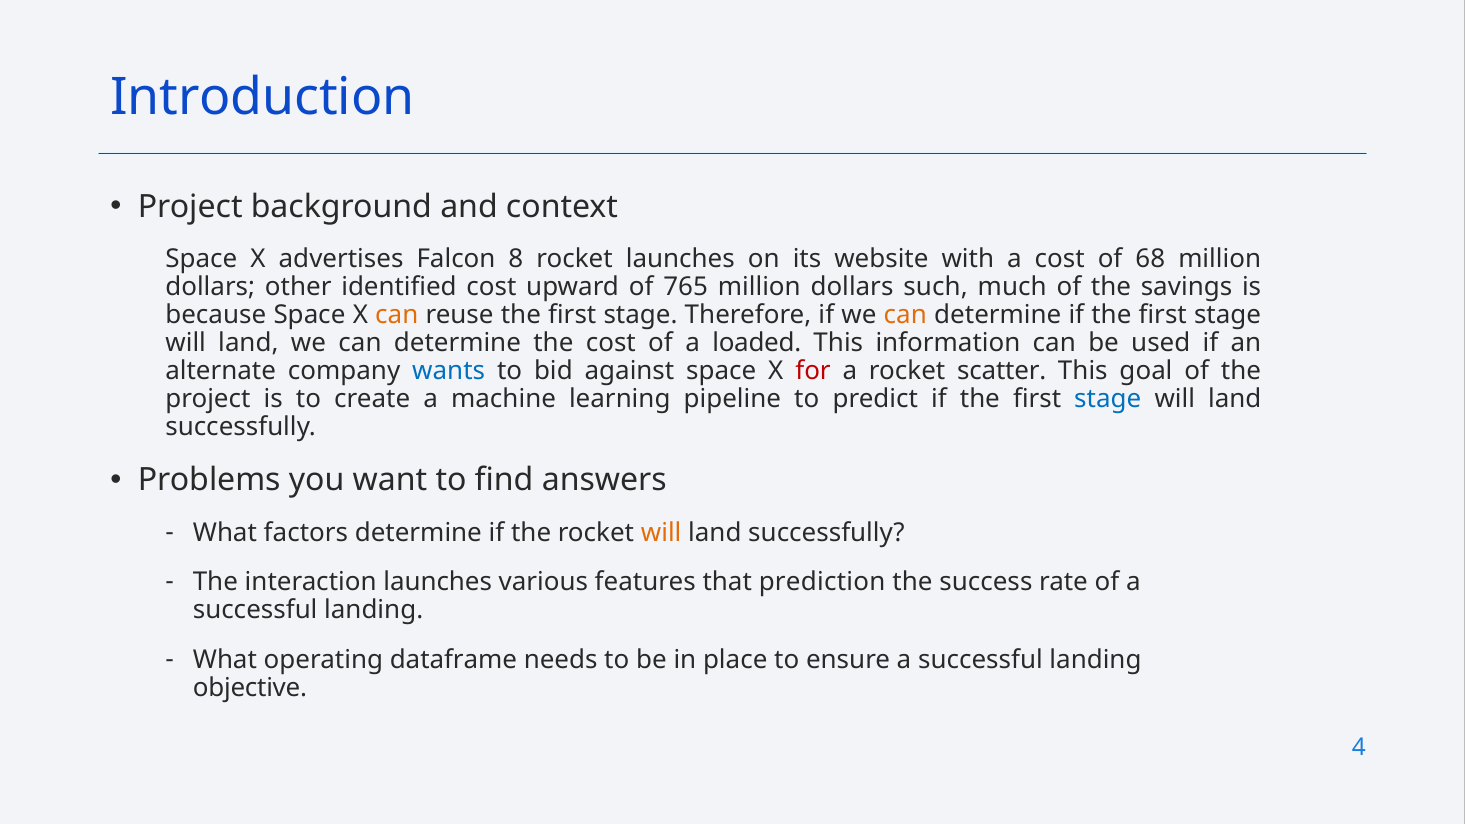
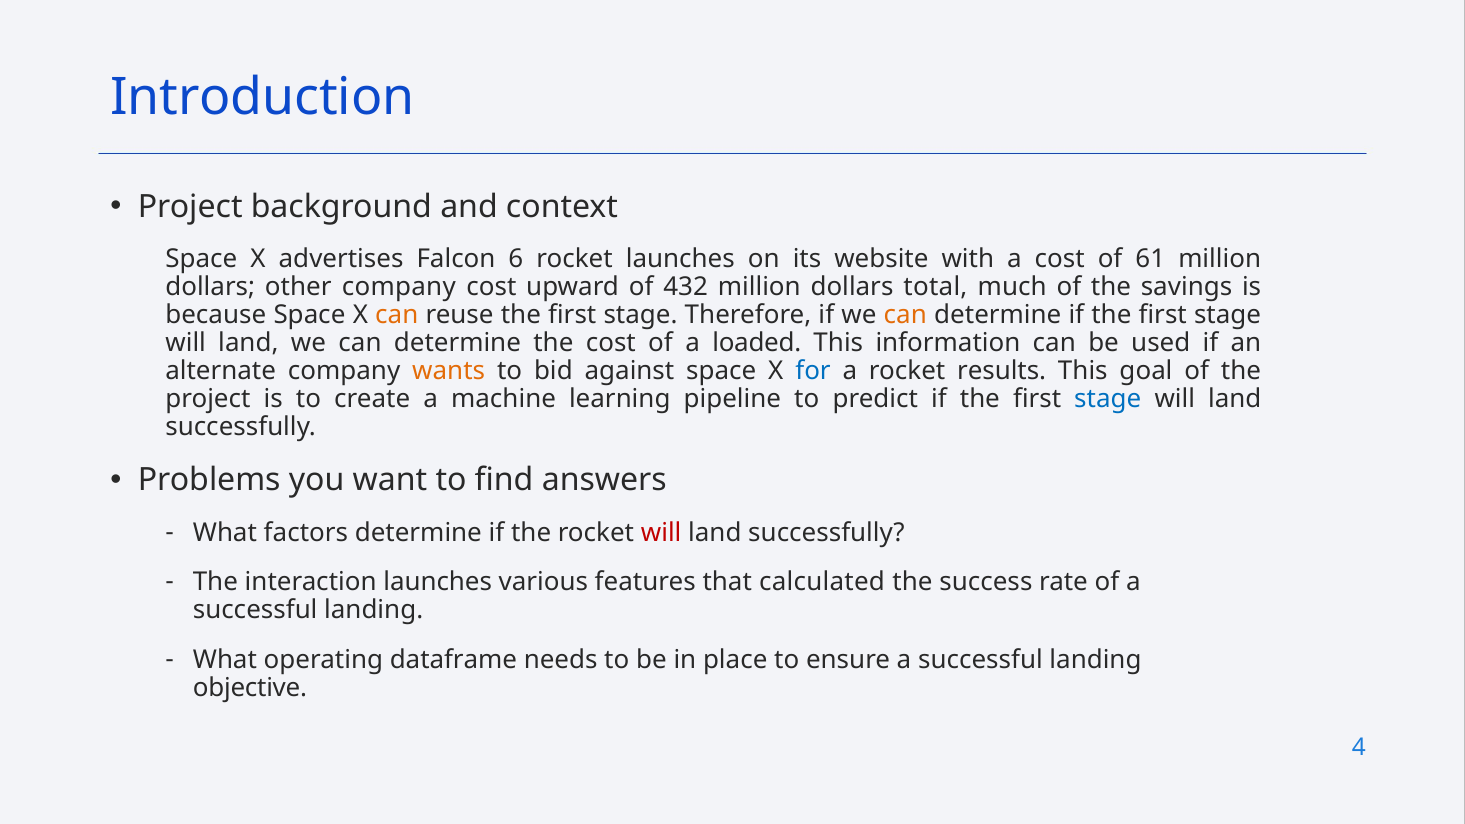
8: 8 -> 6 (516, 259)
68: 68 -> 61 (1150, 259)
other identified: identified -> company (399, 287)
765: 765 -> 432 (686, 287)
such: such -> total (935, 287)
wants colour: blue -> orange (449, 371)
for colour: red -> blue (813, 371)
scatter: scatter -> results (1002, 371)
will colour: orange -> red (661, 533)
prediction: prediction -> calculated (822, 582)
